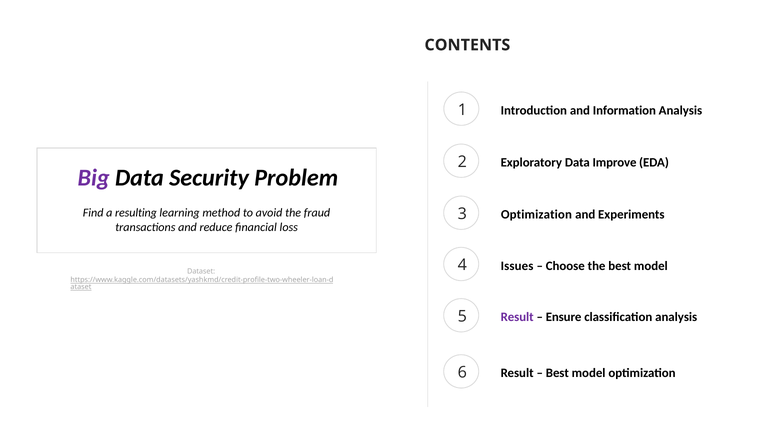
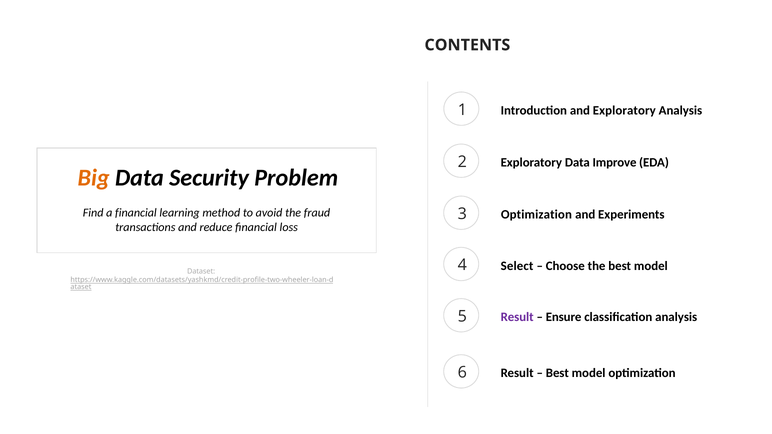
and Information: Information -> Exploratory (624, 111)
Big colour: purple -> orange (94, 178)
a resulting: resulting -> financial (136, 213)
Issues: Issues -> Select (517, 266)
